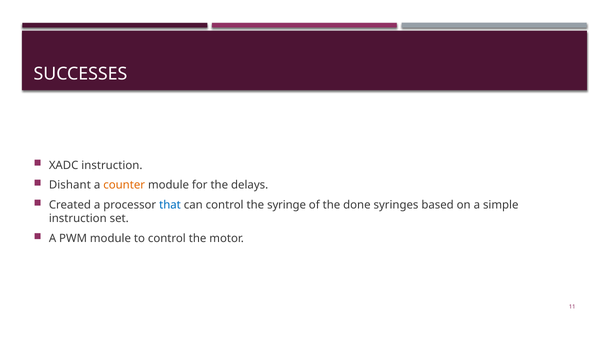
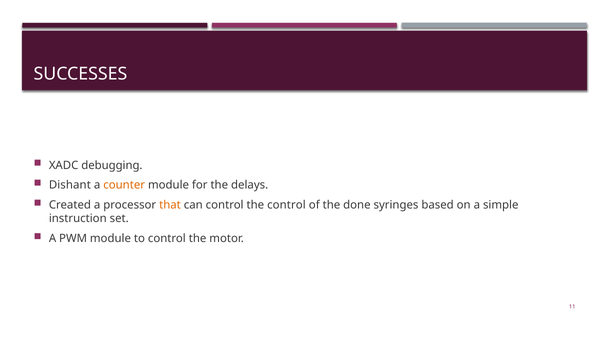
XADC instruction: instruction -> debugging (112, 165)
that colour: blue -> orange (170, 205)
the syringe: syringe -> control (286, 205)
